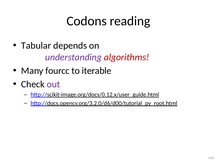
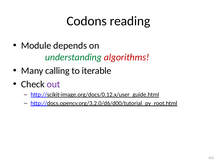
Tabular: Tabular -> Module (36, 46)
understanding colour: purple -> green (73, 57)
fourcc: fourcc -> calling (57, 71)
